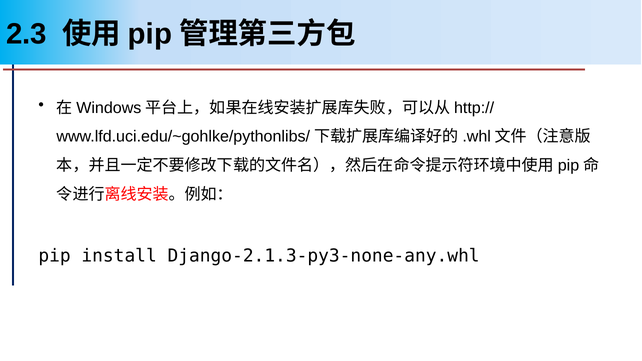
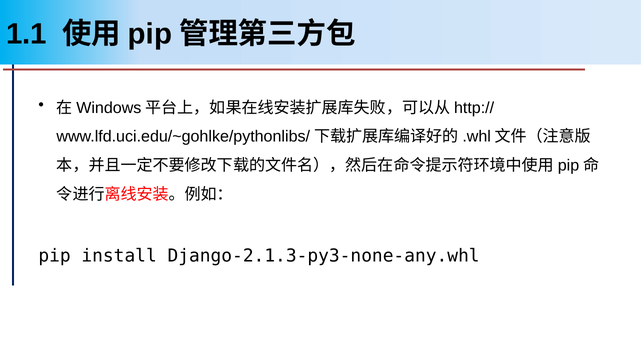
2.3: 2.3 -> 1.1 (26, 34)
